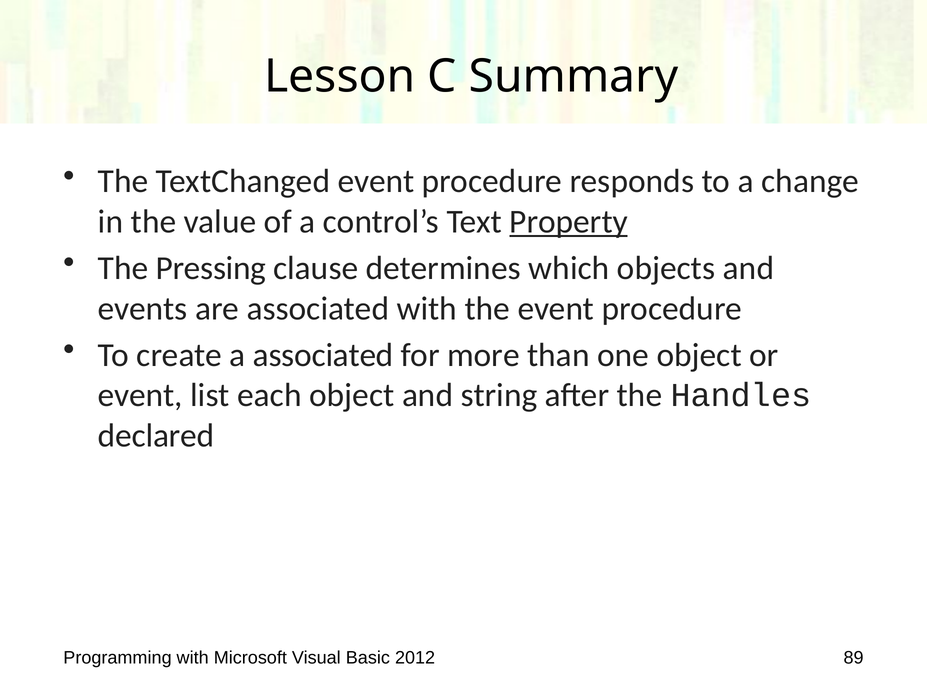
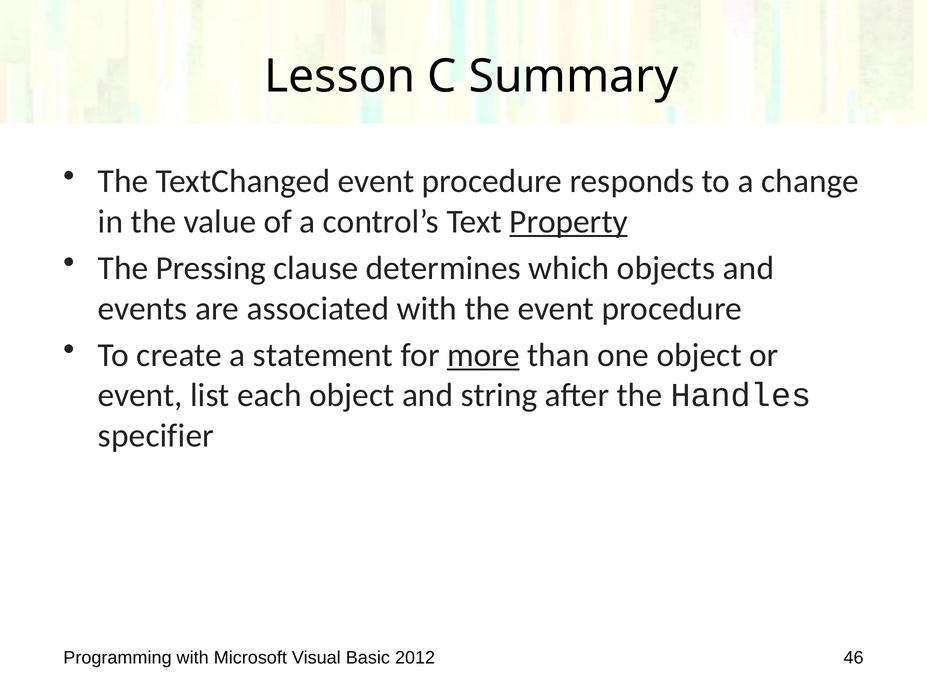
a associated: associated -> statement (323, 355)
more underline: none -> present (483, 355)
declared: declared -> specifier (156, 436)
89: 89 -> 46 (854, 658)
